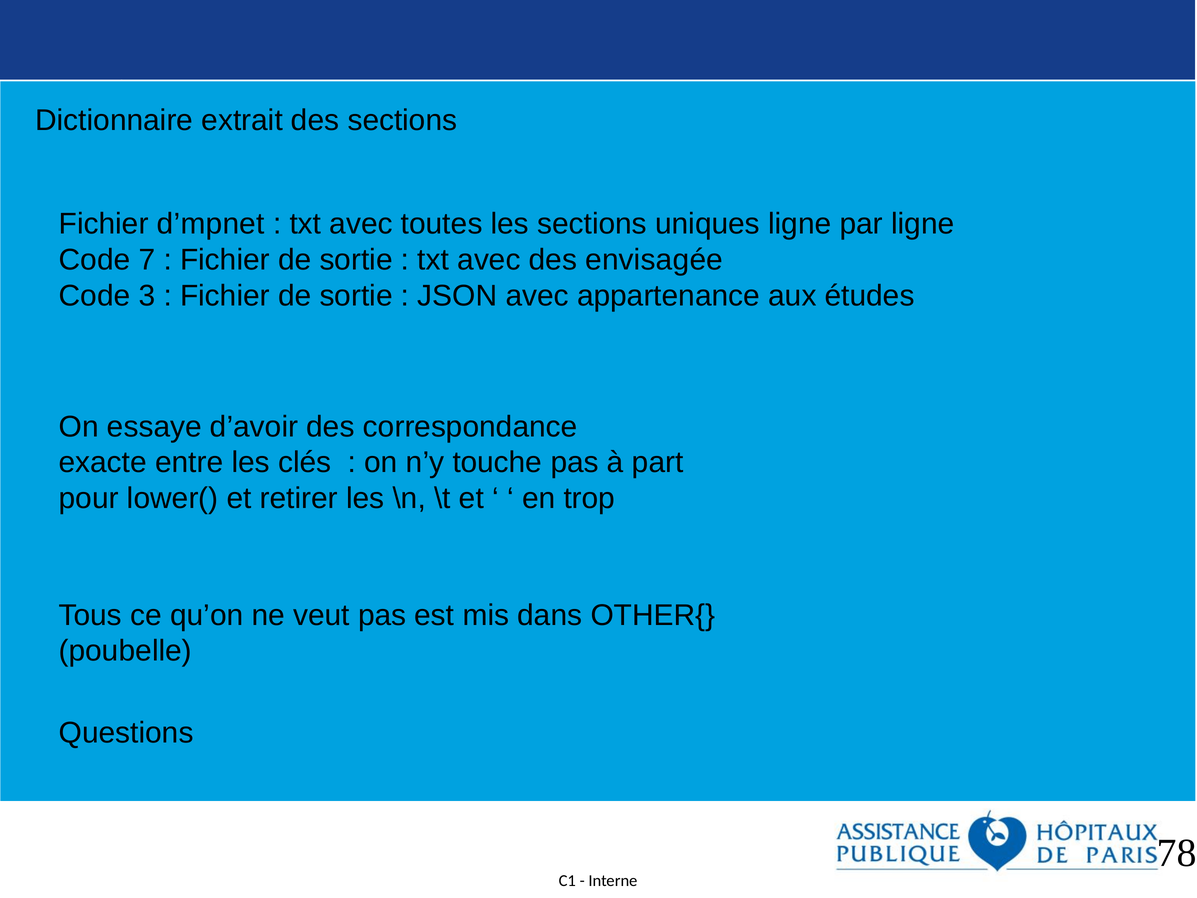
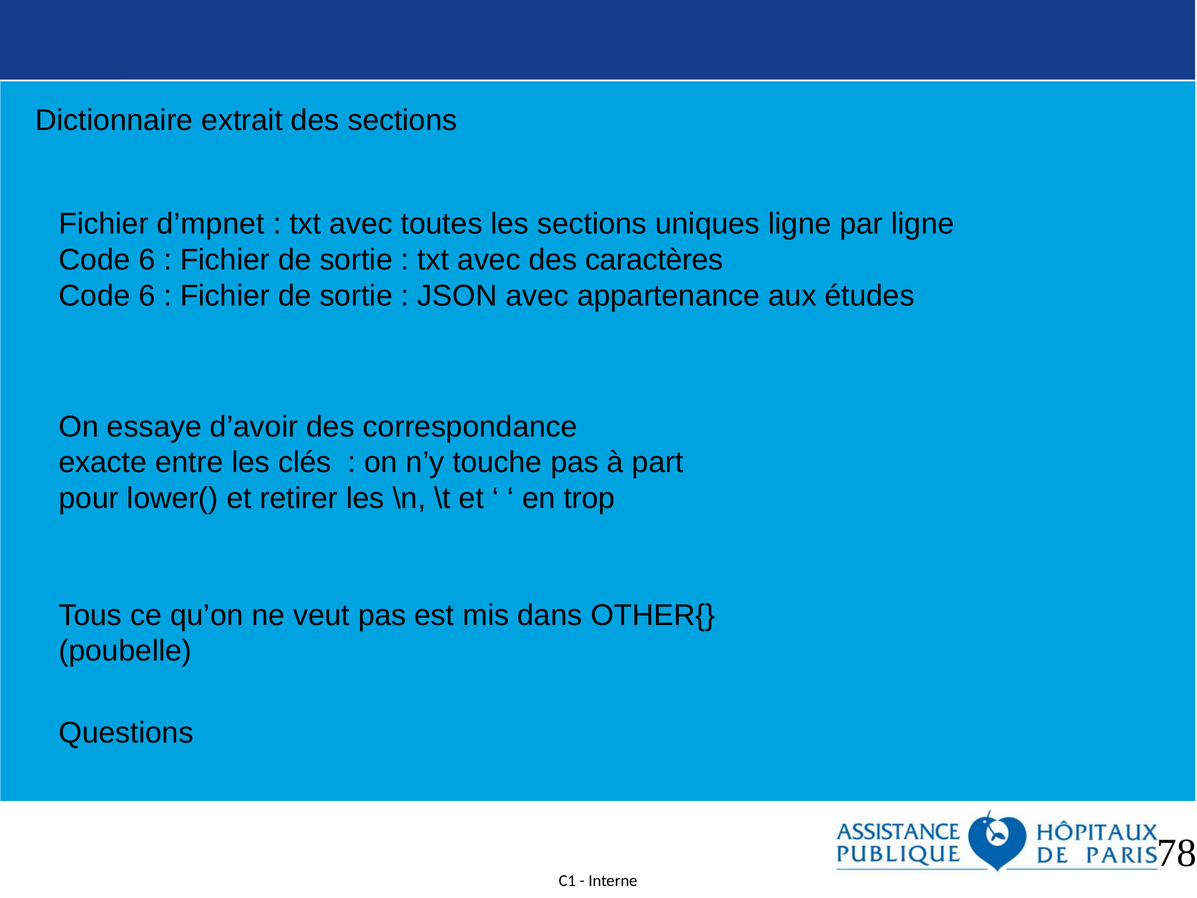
7: 7 -> 6 (147, 260)
envisagée: envisagée -> caractères (654, 260)
3: 3 -> 6 (147, 296)
